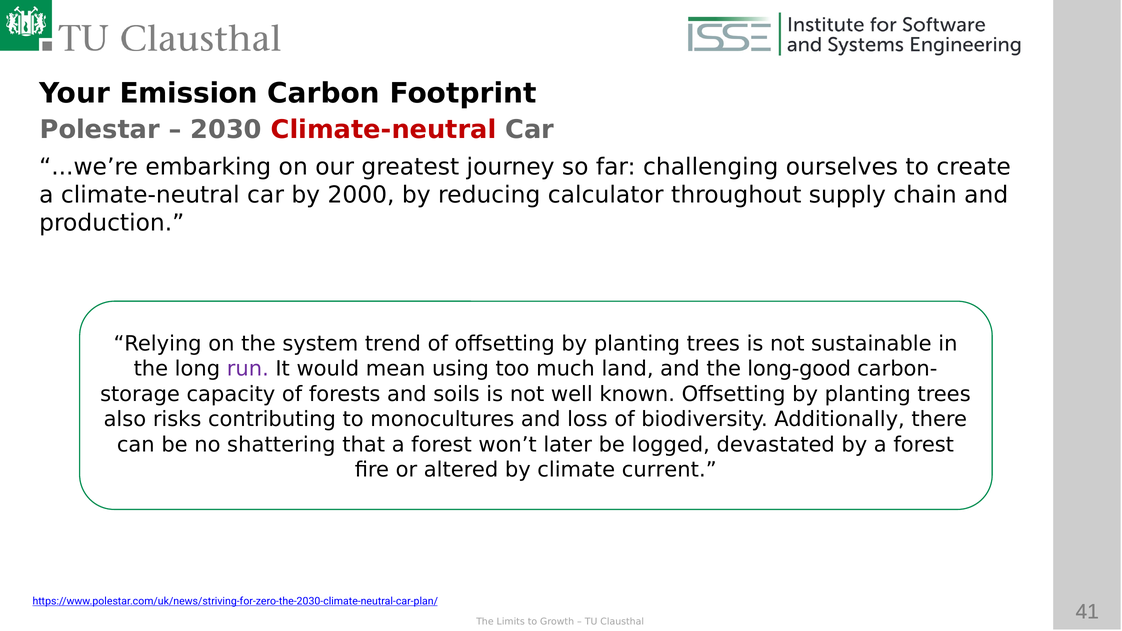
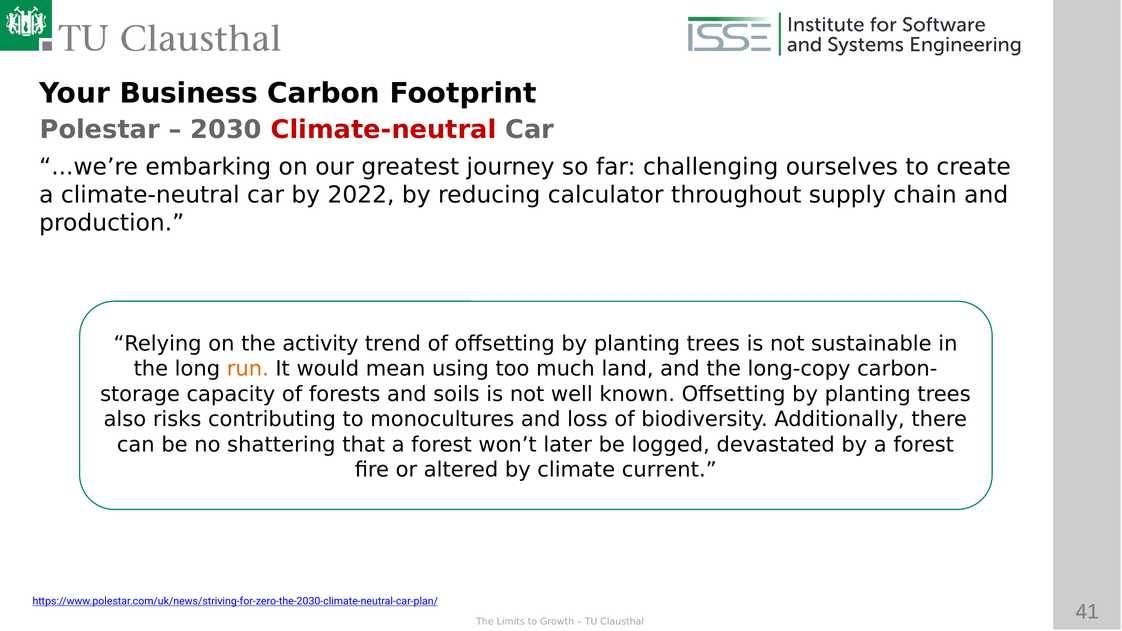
Emission: Emission -> Business (189, 93)
2000: 2000 -> 2022 (361, 195)
system: system -> activity (320, 344)
run colour: purple -> orange (248, 369)
long-good: long-good -> long-copy (799, 369)
